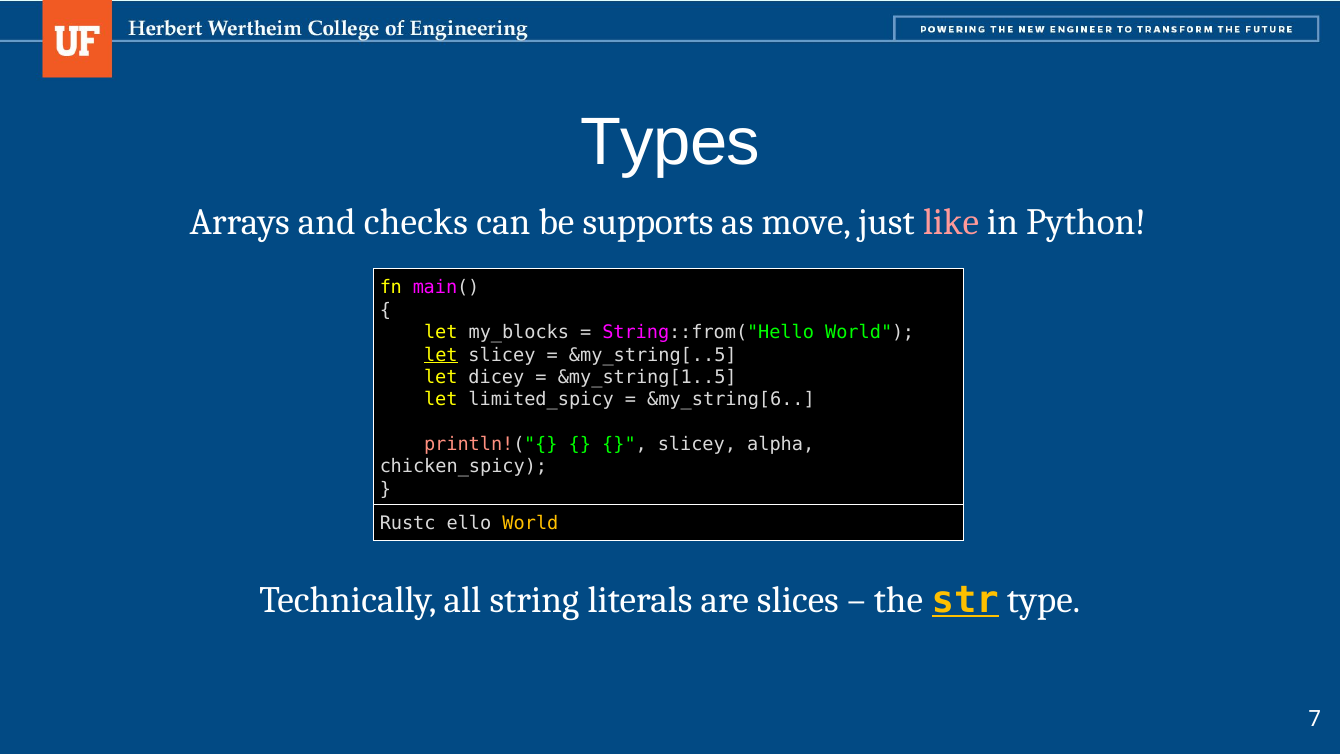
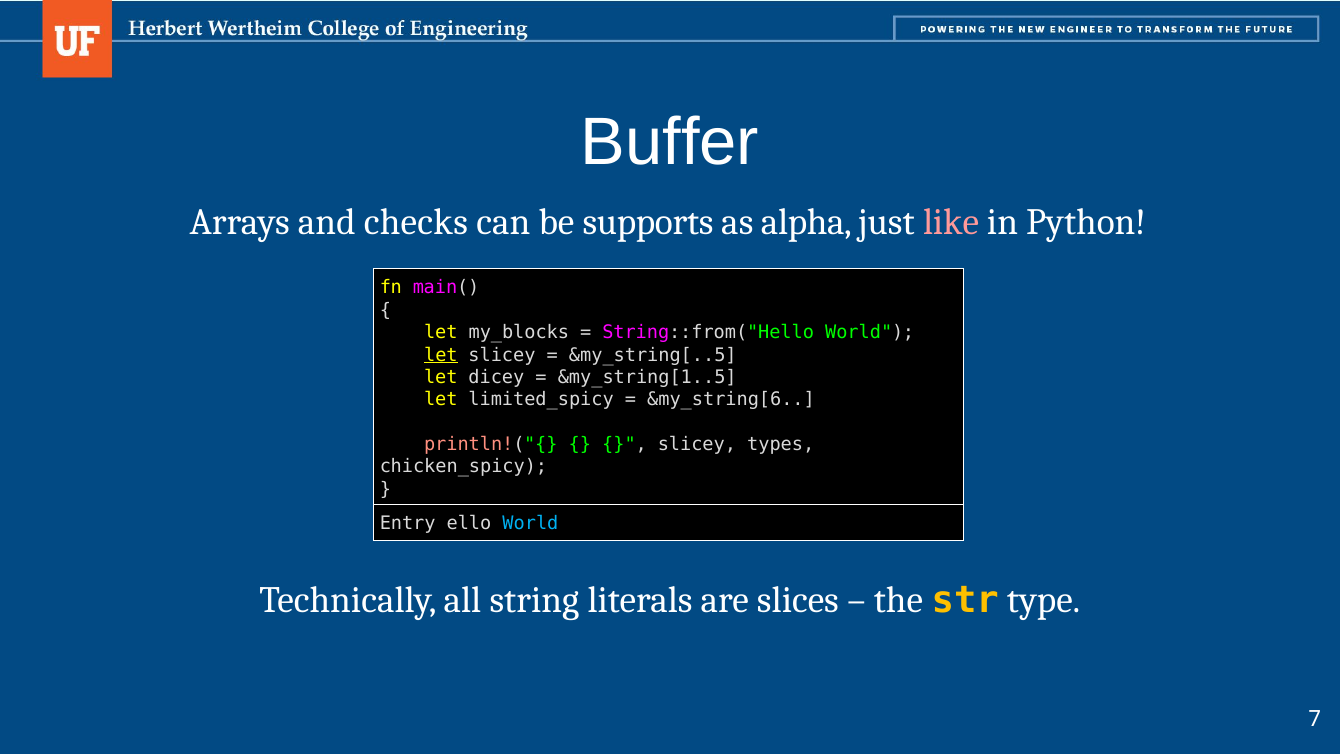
Types: Types -> Buffer (670, 143)
move: move -> alpha (806, 222)
alpha: alpha -> types (781, 444)
Rustc: Rustc -> Entry (408, 524)
World colour: yellow -> light blue (530, 524)
str underline: present -> none (965, 600)
